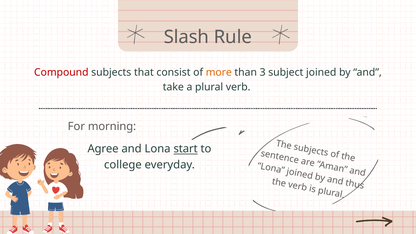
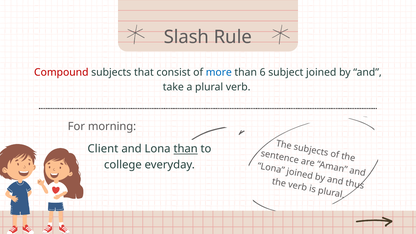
more colour: orange -> blue (219, 72)
3: 3 -> 6 (263, 72)
Agree: Agree -> Client (103, 149)
Lona start: start -> than (186, 149)
